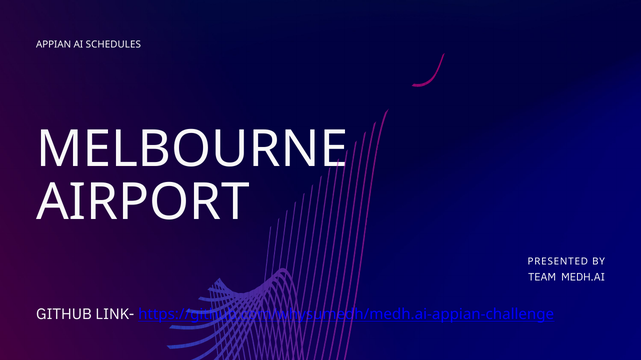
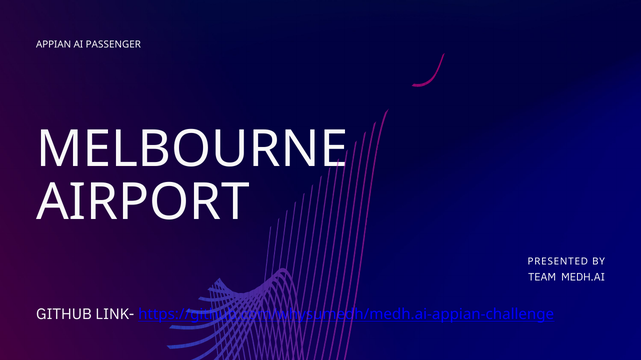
SCHEDULES: SCHEDULES -> PASSENGER (113, 45)
